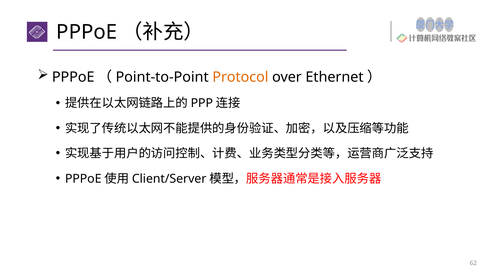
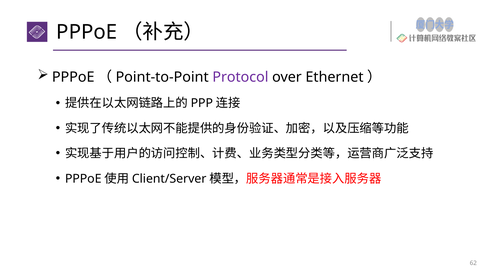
Protocol colour: orange -> purple (240, 77)
